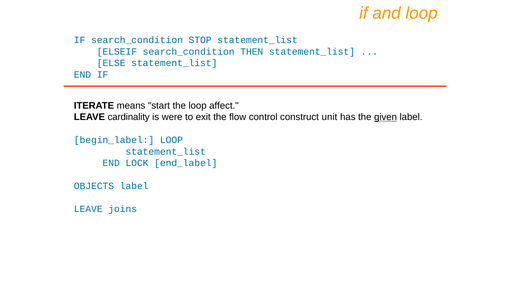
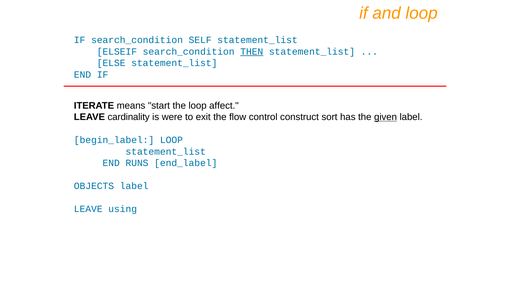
STOP: STOP -> SELF (200, 40)
THEN underline: none -> present (252, 52)
unit: unit -> sort (330, 117)
LOCK: LOCK -> RUNS (137, 163)
joins: joins -> using (123, 209)
